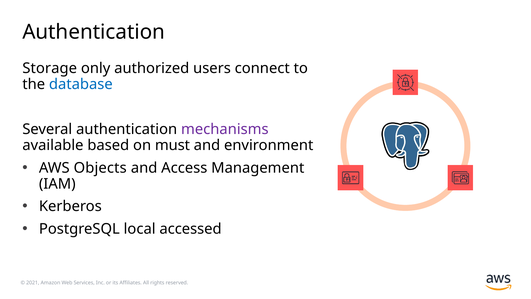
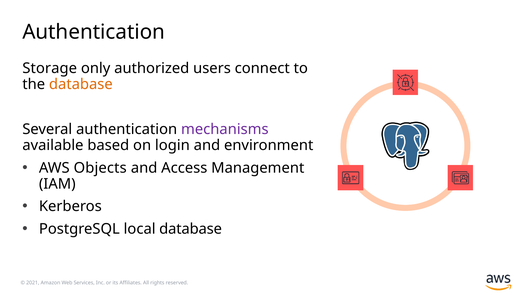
database colour: blue -> orange (81, 84)
must: must -> login (172, 145)
local accessed: accessed -> database (191, 229)
